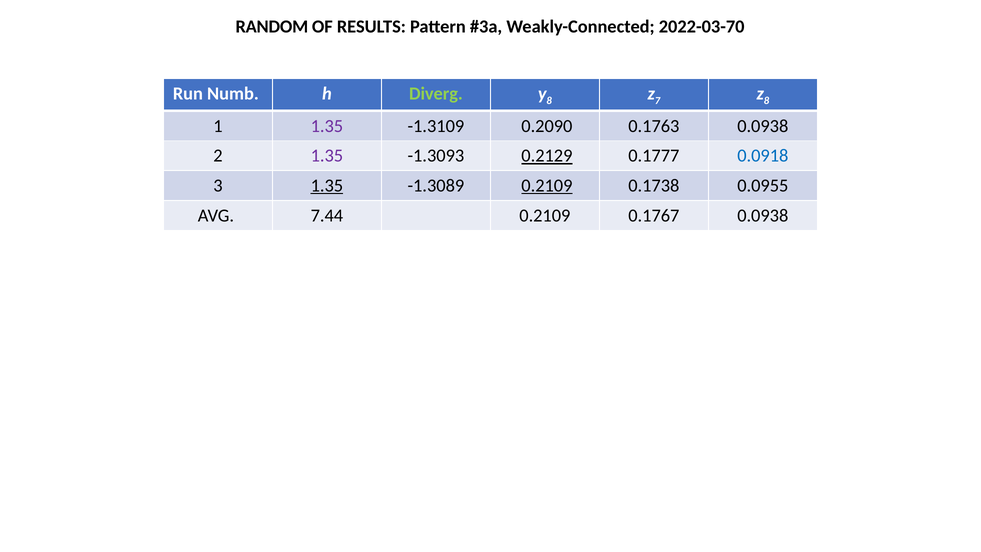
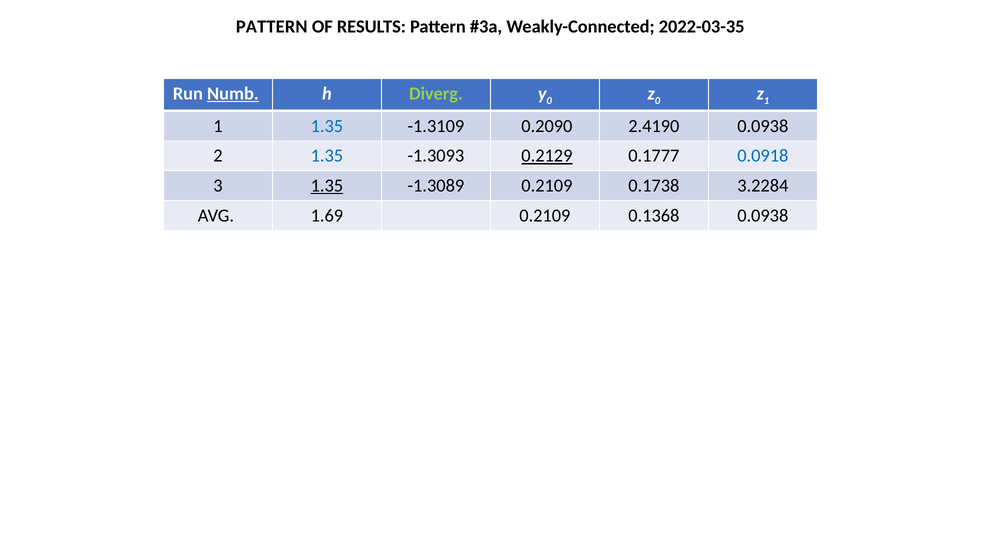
RANDOM: RANDOM -> PATTERN (272, 26)
2022-03-70: 2022-03-70 -> 2022-03-35 (702, 26)
Numb underline: none -> present (233, 93)
8: 8 -> 0 (549, 101)
7: 7 -> 0 (657, 101)
8: 8 -> 1 (766, 101)
1.35 colour: purple -> blue (327, 126)
0.1763: 0.1763 -> 2.4190 (654, 126)
1.35 colour: purple -> blue (327, 156)
0.2109 underline: present -> none (547, 186)
0.0955: 0.0955 -> 3.2284 (763, 186)
7.44: 7.44 -> 1.69 (327, 215)
0.1767: 0.1767 -> 0.1368 (654, 215)
